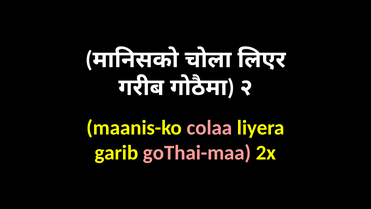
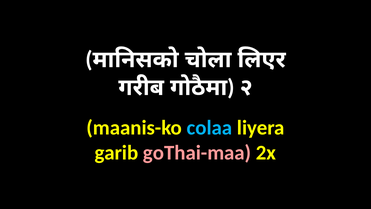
colaa colour: pink -> light blue (209, 127)
